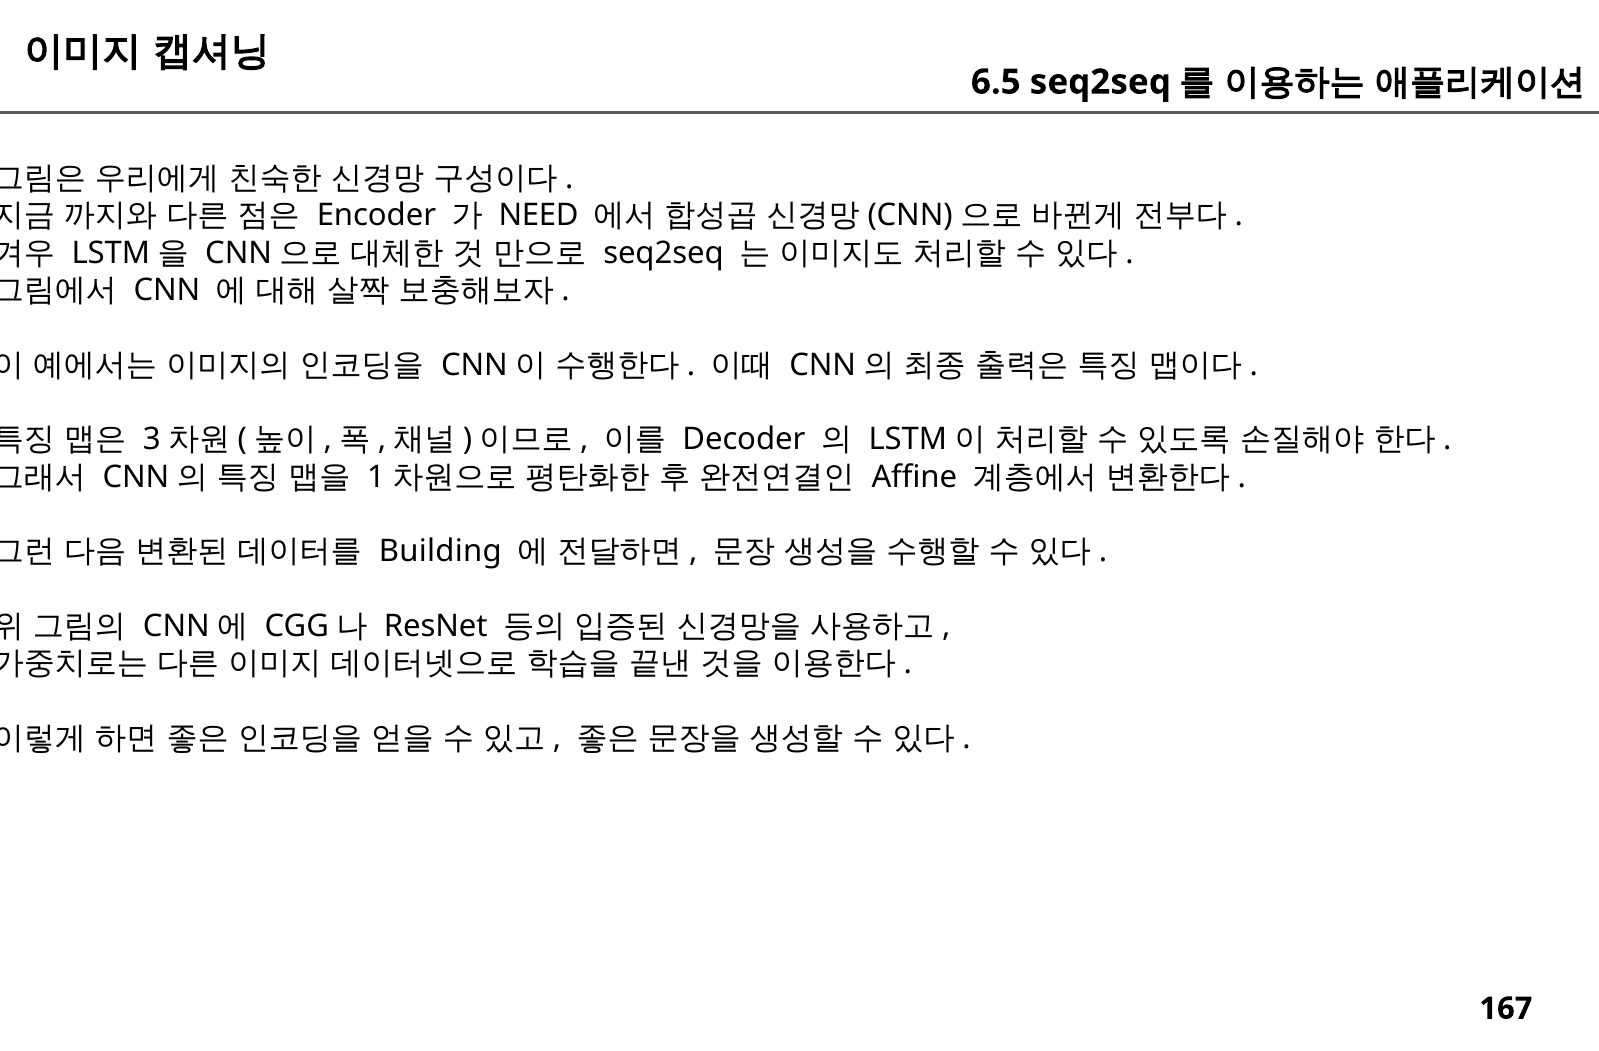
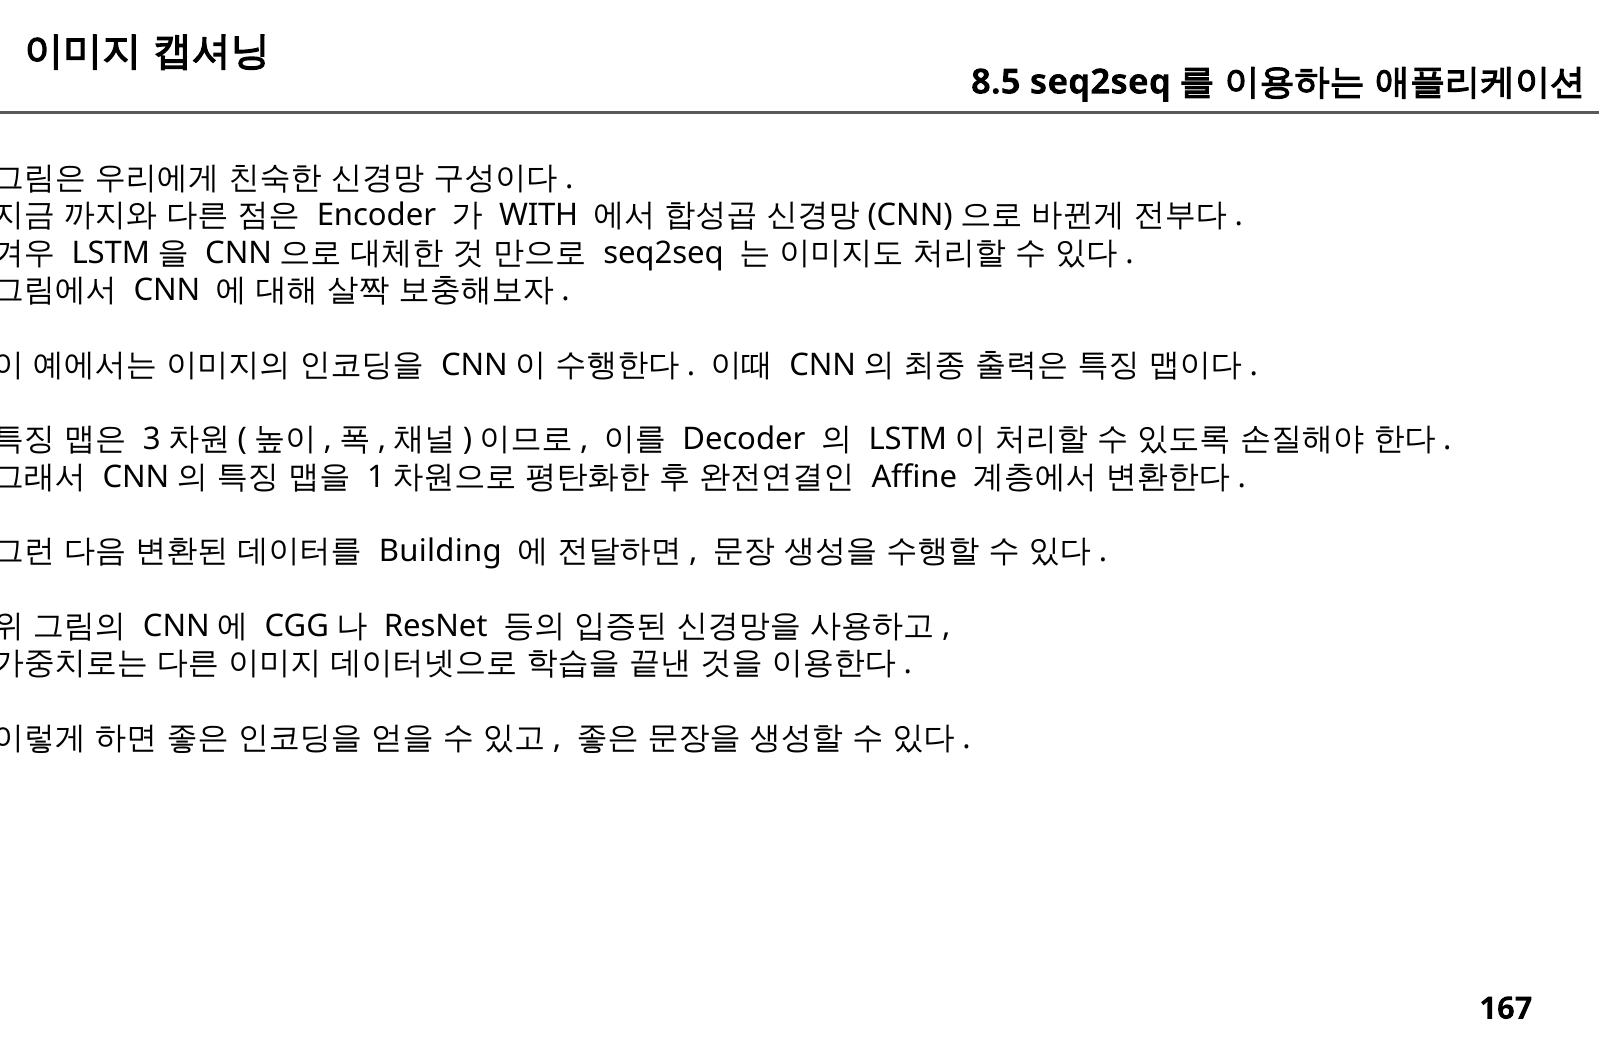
6.5: 6.5 -> 8.5 (996, 82)
NEED: NEED -> WITH (539, 215)
